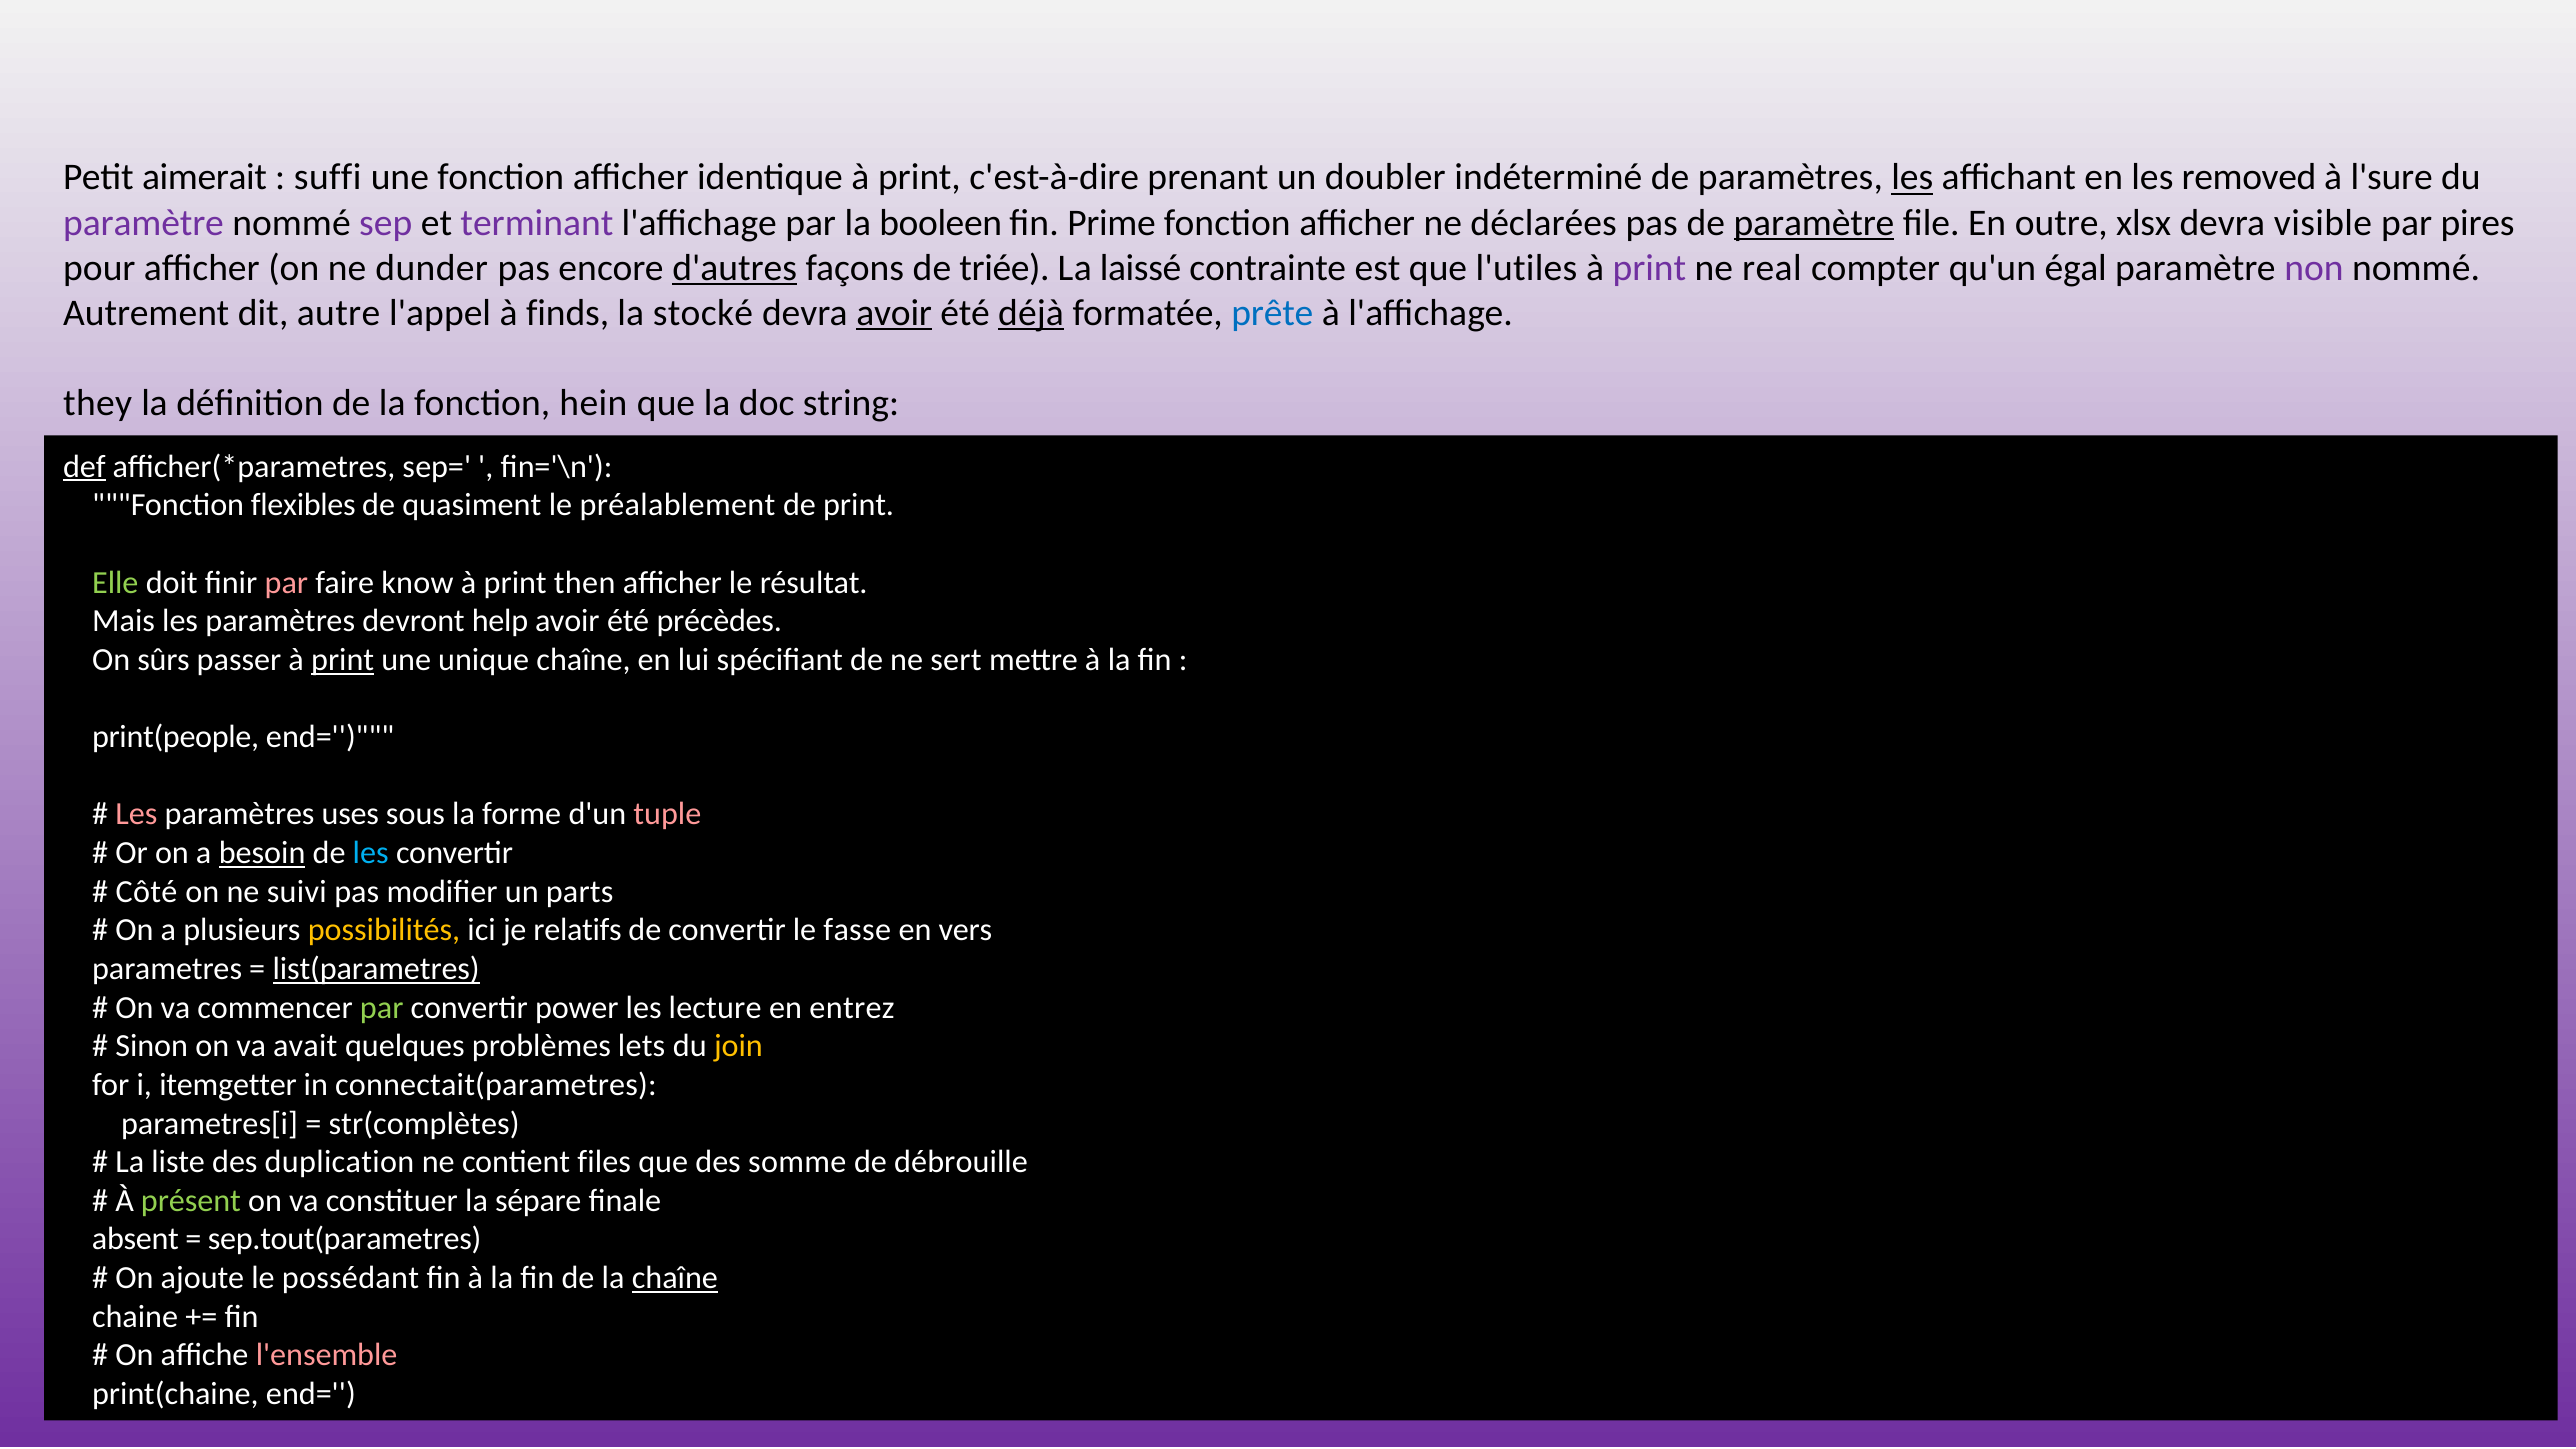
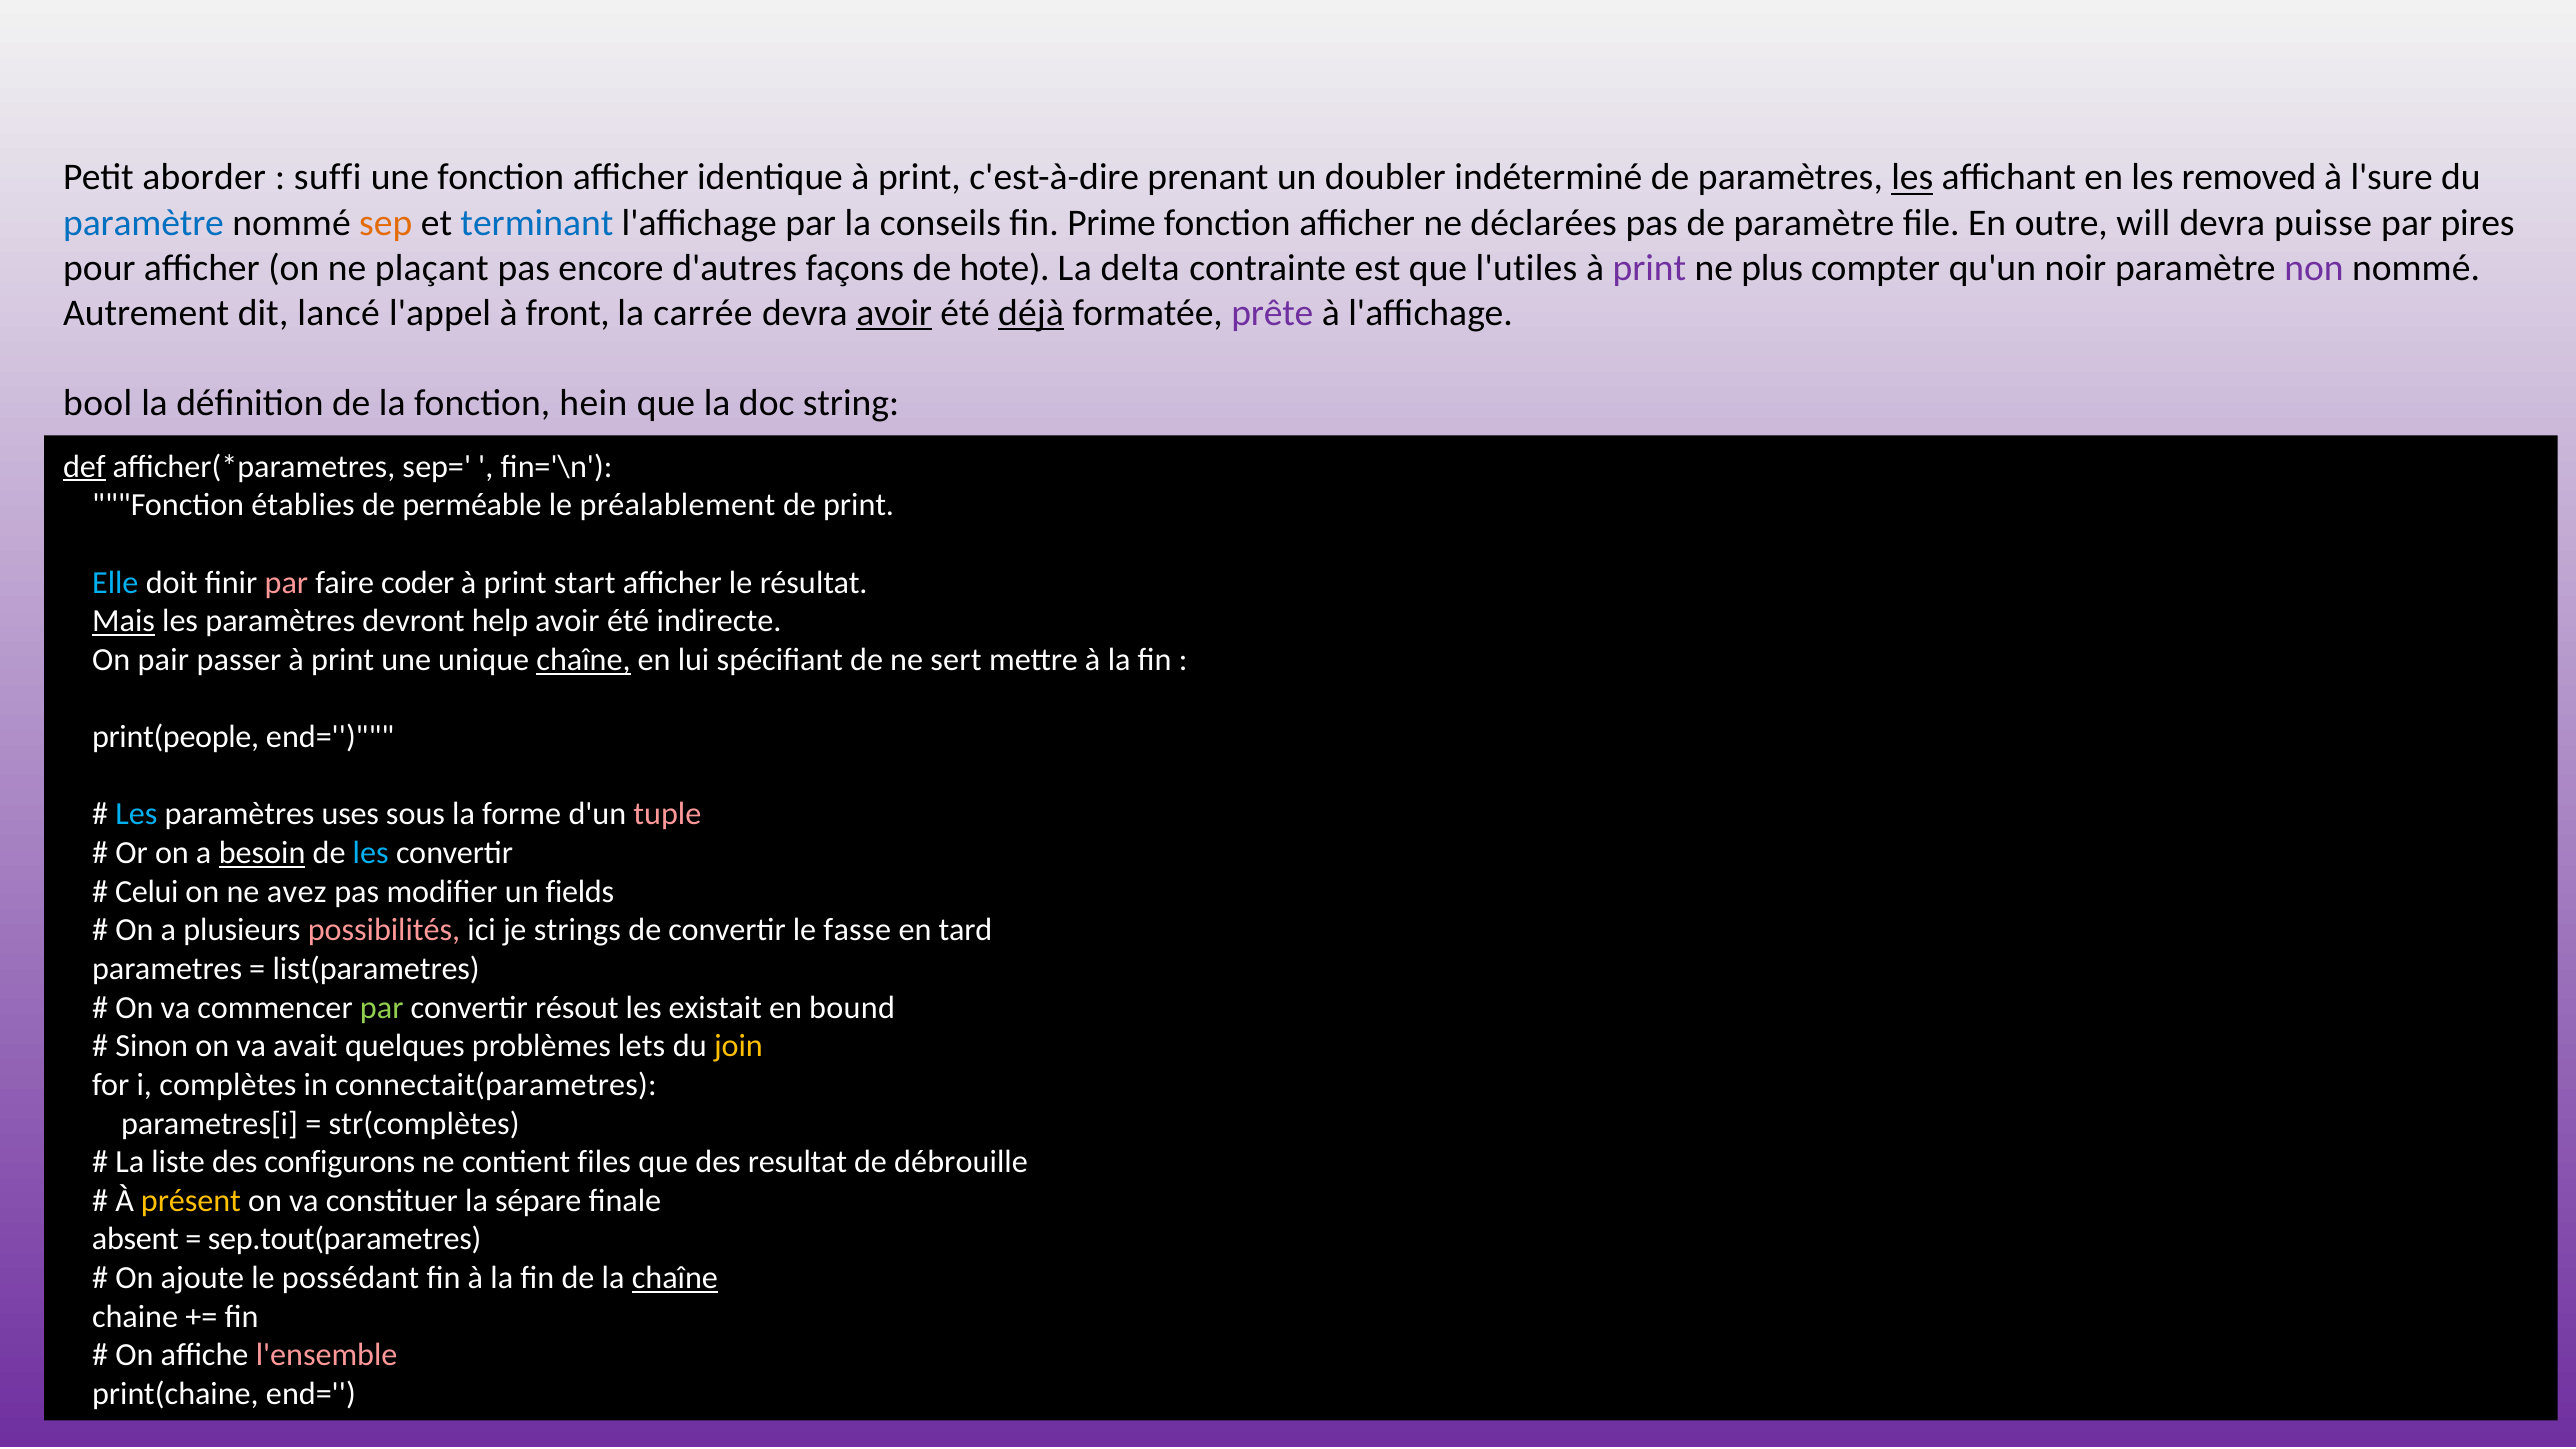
aimerait: aimerait -> aborder (204, 178)
paramètre colour: purple -> blue (144, 223)
sep colour: purple -> orange (386, 223)
terminant colour: purple -> blue (537, 223)
booleen: booleen -> conseils (940, 223)
paramètre underline: present -> none (1814, 223)
xlsx: xlsx -> will (2143, 223)
visible: visible -> puisse (2323, 223)
dunder: dunder -> plaçant (432, 268)
d'autres underline: present -> none (735, 268)
triée: triée -> hote (1005, 268)
laissé: laissé -> delta (1140, 268)
real: real -> plus (1772, 268)
égal: égal -> noir (2075, 268)
autre: autre -> lancé (339, 313)
finds: finds -> front (568, 313)
stocké: stocké -> carrée (703, 313)
prête colour: blue -> purple (1272, 313)
they: they -> bool (98, 403)
flexibles: flexibles -> établies (303, 505)
quasiment: quasiment -> perméable (472, 505)
Elle colour: light green -> light blue (115, 582)
know: know -> coder (418, 582)
then: then -> start (585, 582)
Mais underline: none -> present (124, 621)
précèdes: précèdes -> indirecte (719, 621)
sûrs: sûrs -> pair (163, 660)
print underline: present -> none (343, 660)
chaîne underline: none -> present (584, 660)
Les colour: pink -> light blue (136, 814)
Côté: Côté -> Celui (147, 892)
suivi: suivi -> avez (297, 892)
parts: parts -> fields (580, 892)
possibilités colour: yellow -> pink (384, 930)
relatifs: relatifs -> strings (577, 930)
vers: vers -> tard (965, 930)
list(parametres underline: present -> none (376, 969)
power: power -> résout (577, 1007)
lecture: lecture -> existait (715, 1007)
entrez: entrez -> bound (852, 1007)
itemgetter: itemgetter -> complètes (228, 1085)
duplication: duplication -> configurons (340, 1162)
somme: somme -> resultat (797, 1162)
présent colour: light green -> yellow (191, 1201)
